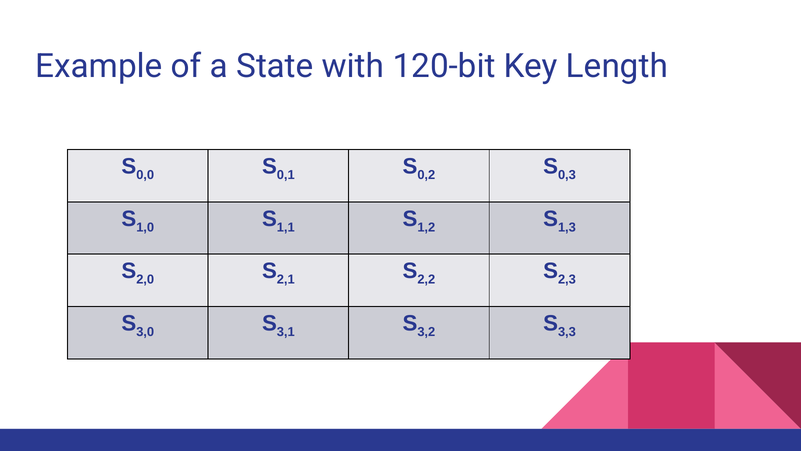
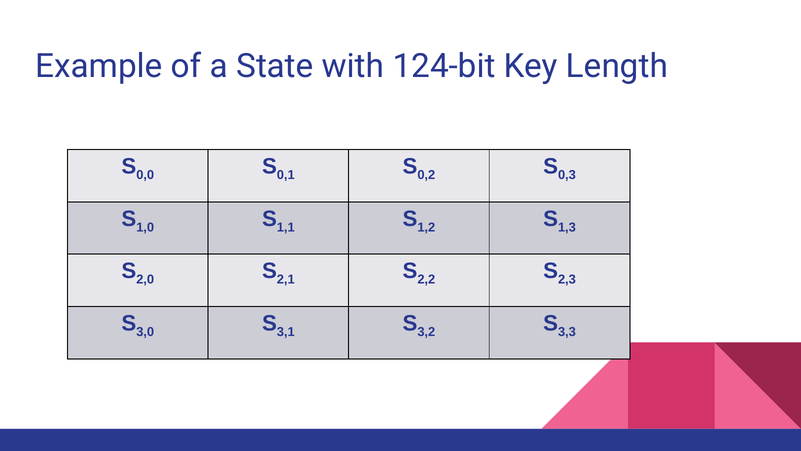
120-bit: 120-bit -> 124-bit (444, 66)
